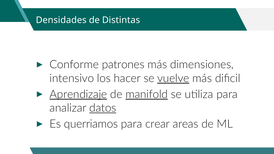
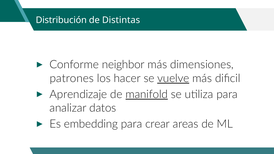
Densidades: Densidades -> Distribución (61, 20)
patrones: patrones -> neighbor (123, 65)
intensivo: intensivo -> patrones (72, 78)
Aprendizaje underline: present -> none (78, 94)
datos underline: present -> none (103, 108)
querriamos: querriamos -> embedding (91, 124)
